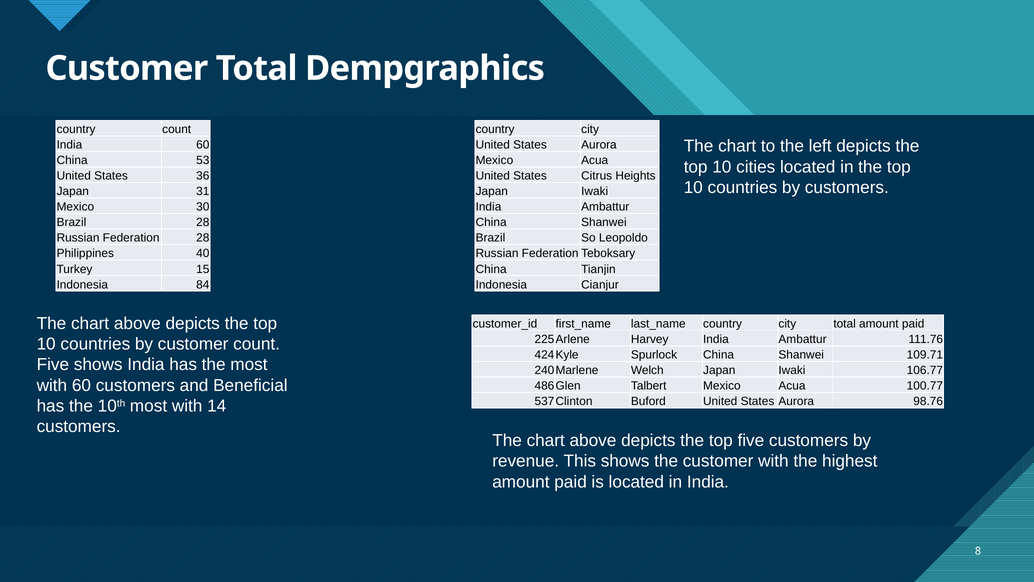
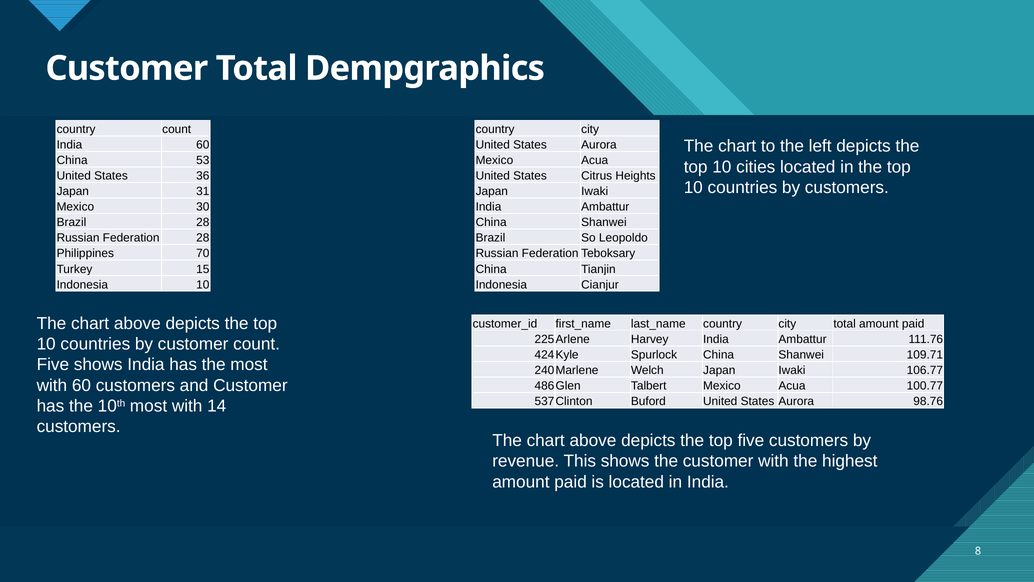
40: 40 -> 70 (203, 253)
Indonesia 84: 84 -> 10 (203, 284)
and Beneficial: Beneficial -> Customer (250, 385)
